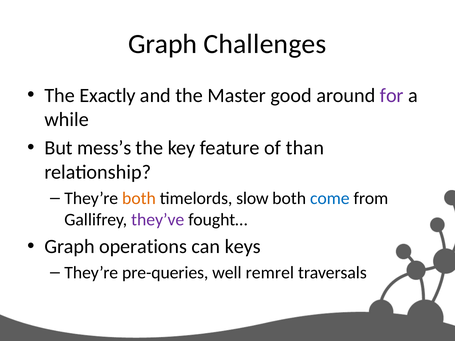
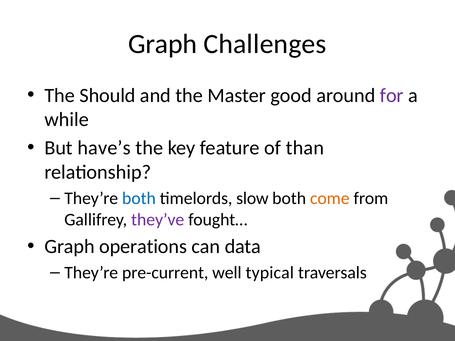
Exactly: Exactly -> Should (107, 95)
mess’s: mess’s -> have’s (104, 148)
both colour: orange -> blue (139, 198)
come colour: blue -> orange (330, 198)
keys: keys -> data (243, 247)
pre-queries: pre-queries -> pre-current (165, 273)
remrel: remrel -> typical (270, 273)
